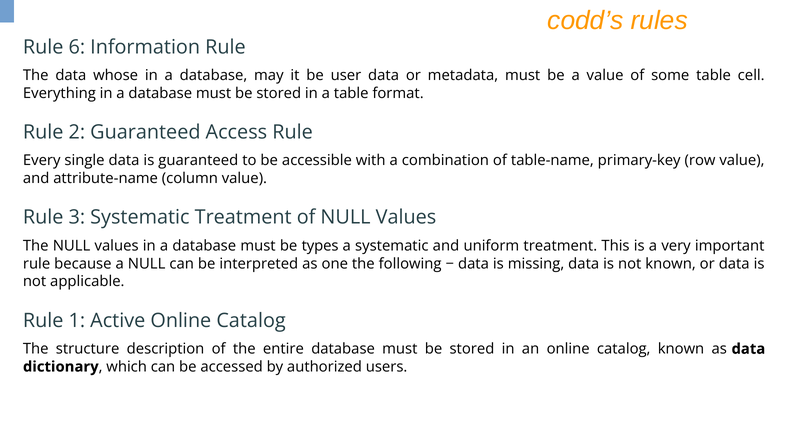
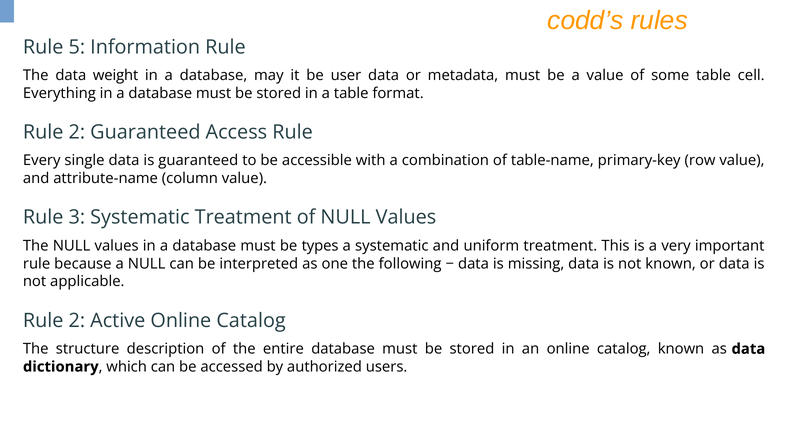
6: 6 -> 5 (77, 47)
whose: whose -> weight (116, 75)
1: 1 -> 2 (77, 321)
